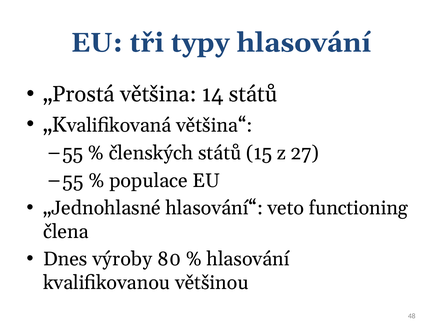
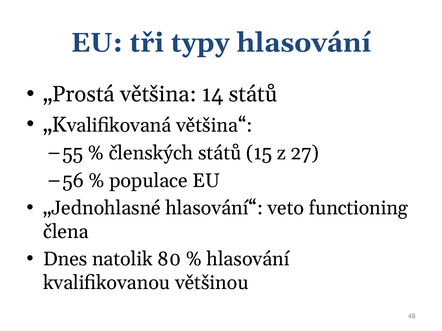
55: 55 -> 56 (73, 181)
výroby: výroby -> natolik (122, 259)
